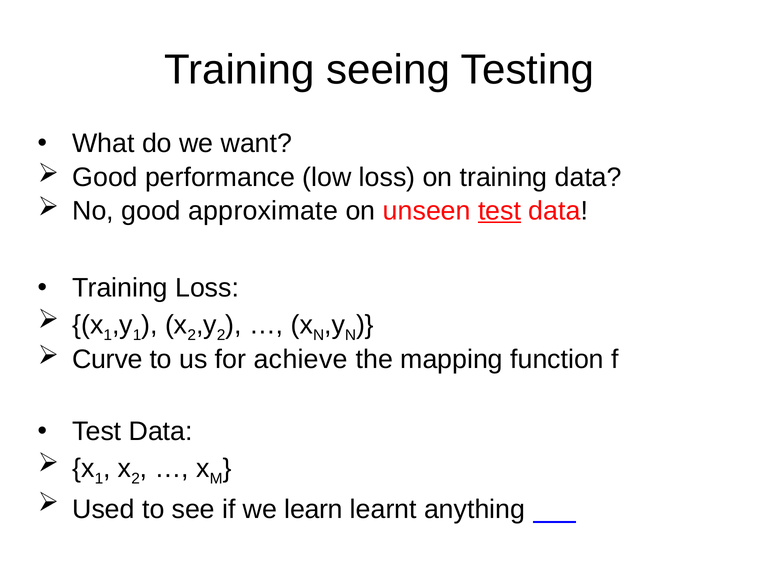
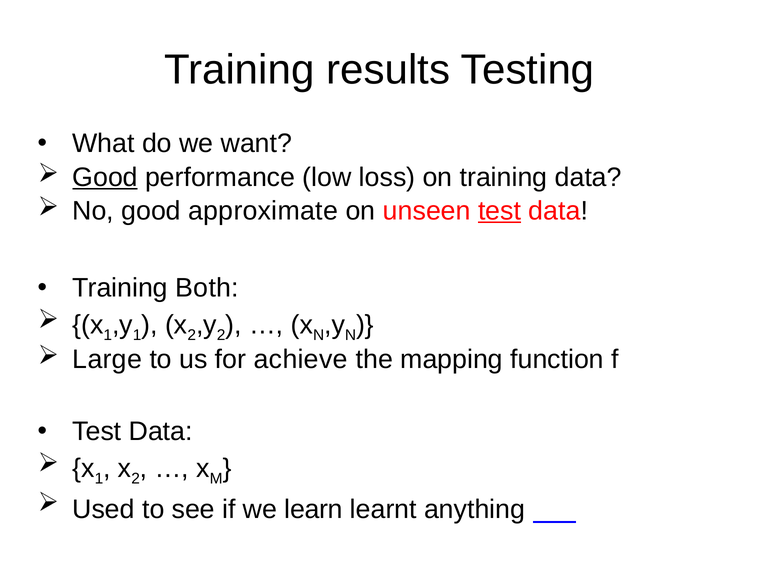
seeing: seeing -> results (388, 70)
Good underline: none -> present (105, 177)
Training Loss: Loss -> Both (207, 288)
Curve: Curve -> Large (107, 359)
